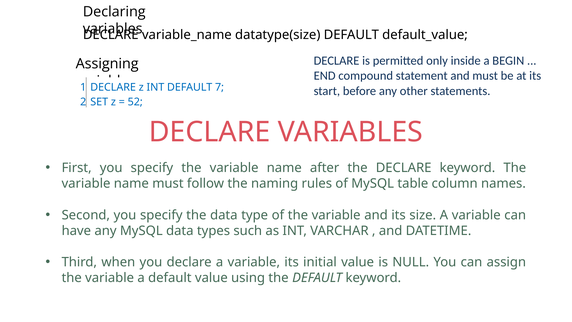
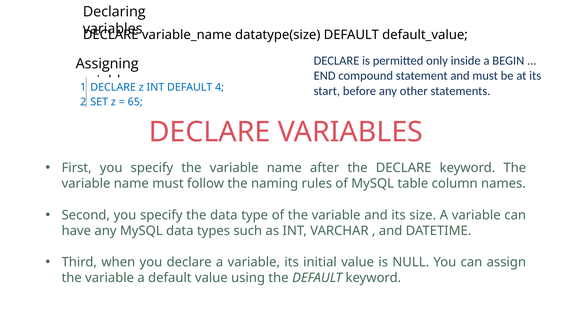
7: 7 -> 4 (220, 87)
52: 52 -> 65 (135, 102)
